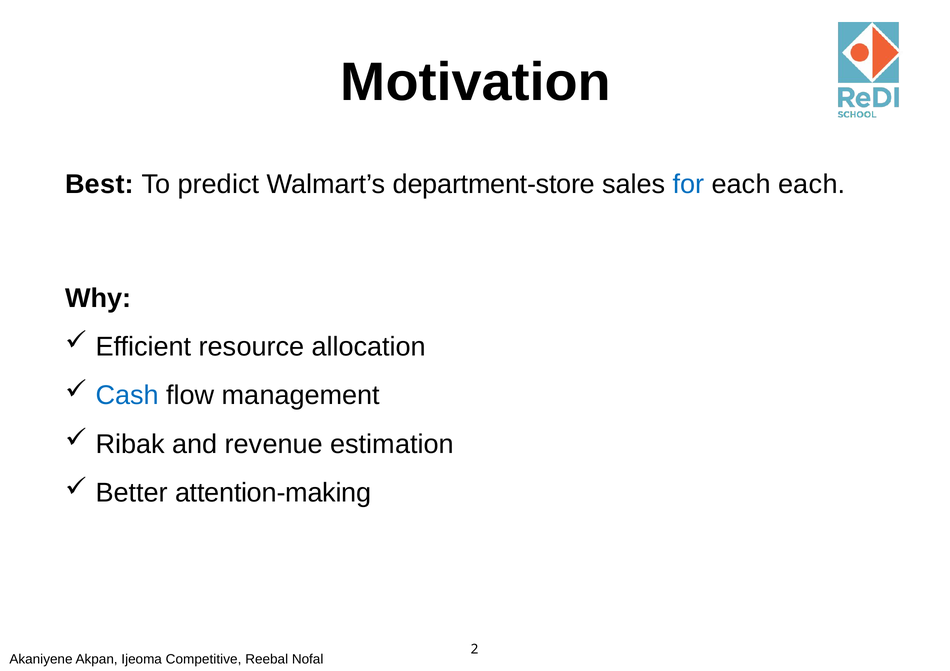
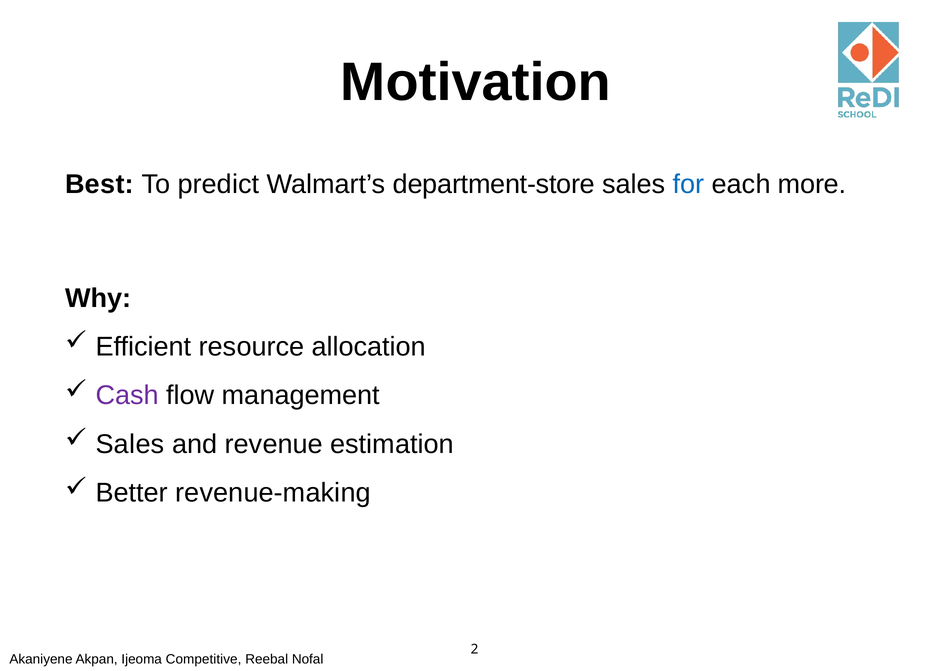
each each: each -> more (812, 185)
Cash colour: blue -> purple (127, 396)
Ribak: Ribak -> Sales (130, 444)
attention-making: attention-making -> revenue-making (273, 493)
